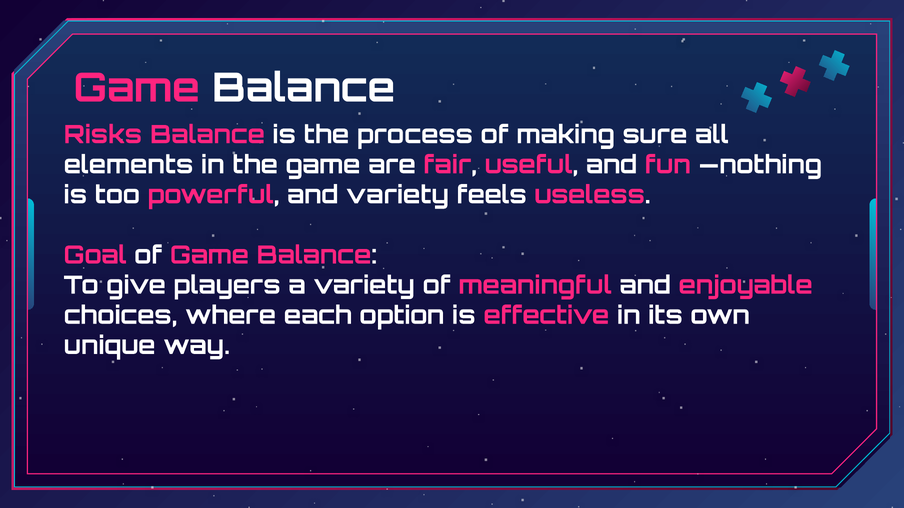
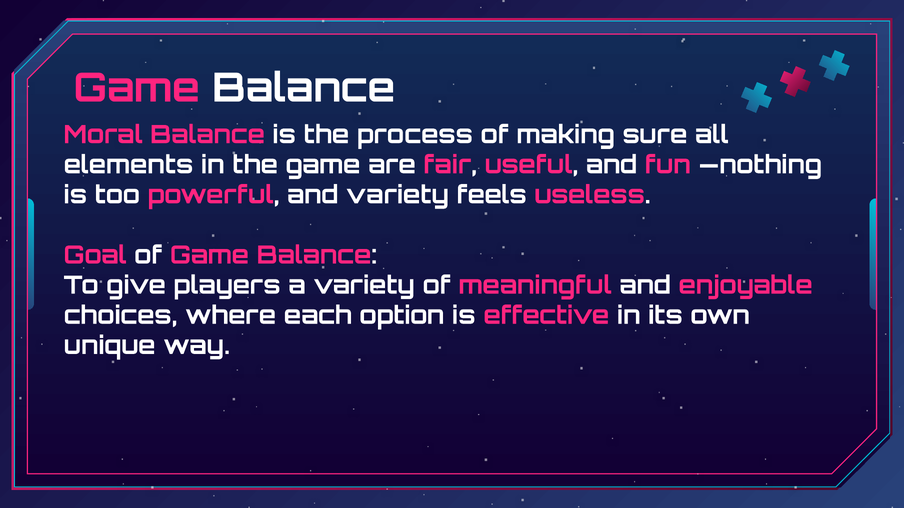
Risks: Risks -> Moral (103, 135)
